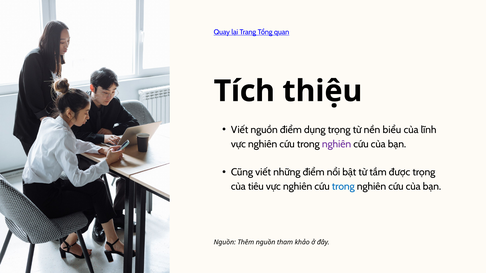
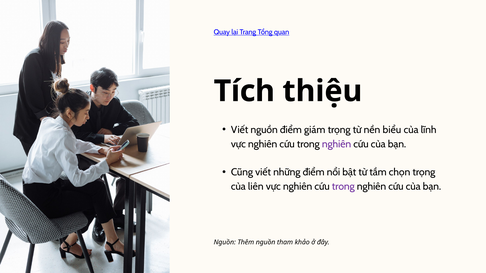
dụng: dụng -> giám (315, 130)
được: được -> chọn (400, 172)
tiêu: tiêu -> liên (256, 187)
trong colour: blue -> purple (343, 187)
